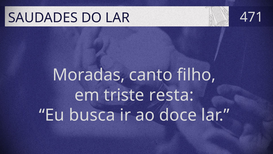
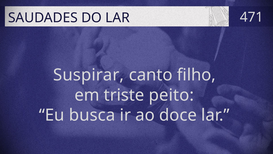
Moradas: Moradas -> Suspirar (89, 75)
resta: resta -> peito (171, 95)
